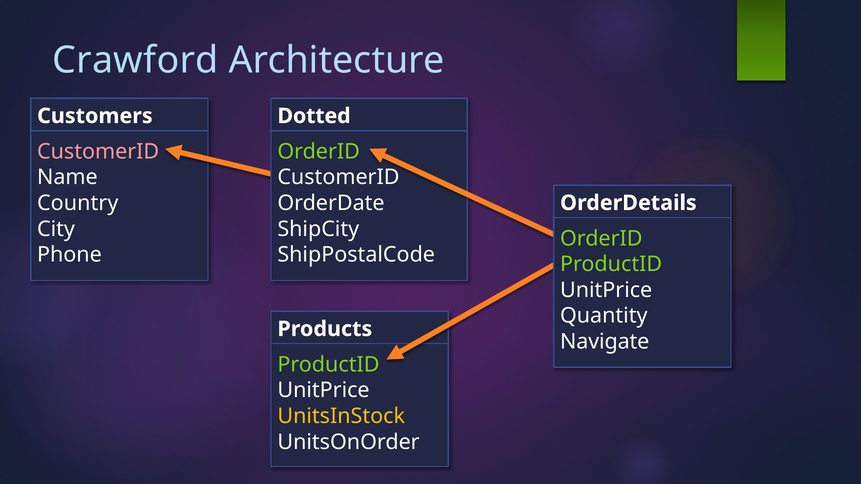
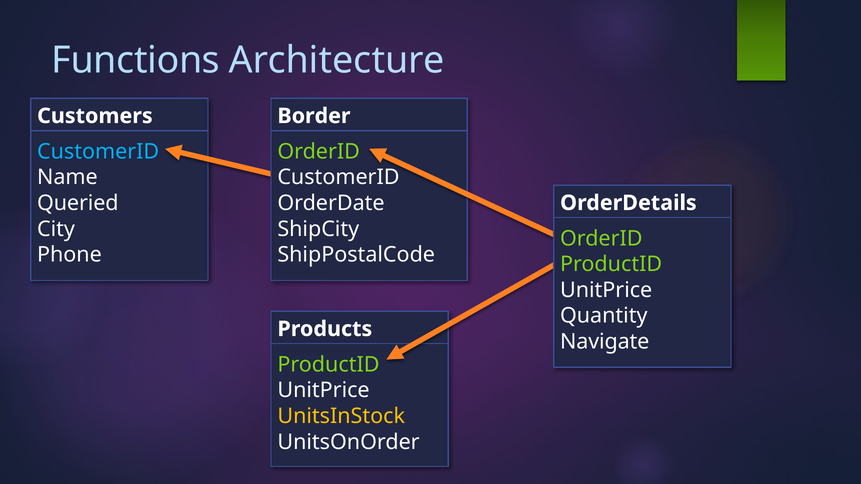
Crawford: Crawford -> Functions (136, 60)
Dotted: Dotted -> Border (314, 116)
CustomerID colour: pink -> light blue (98, 152)
Country: Country -> Queried (78, 203)
